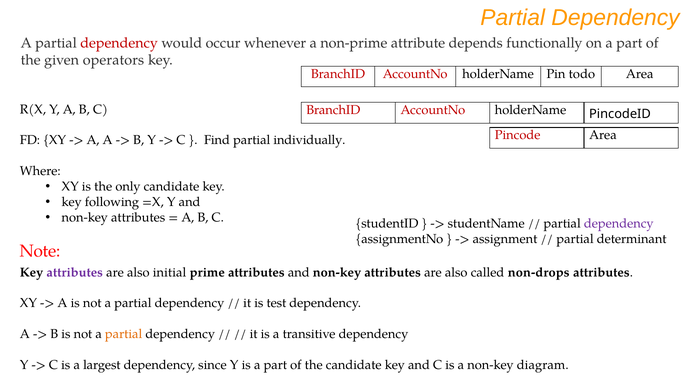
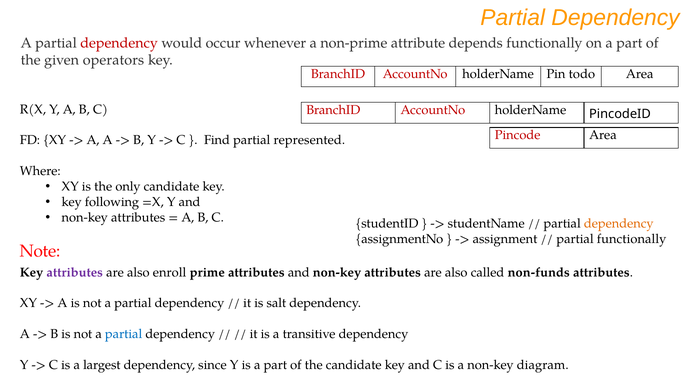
individually: individually -> represented (309, 140)
dependency colour: purple -> orange (619, 223)
partial determinant: determinant -> functionally (632, 239)
initial: initial -> enroll (170, 272)
non-drops: non-drops -> non-funds (539, 272)
test: test -> salt (276, 303)
partial colour: orange -> blue (124, 333)
